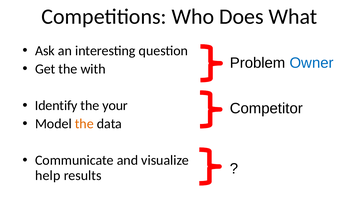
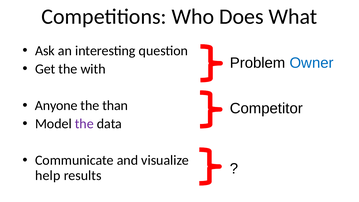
Identify: Identify -> Anyone (56, 105)
your: your -> than (115, 105)
the colour: orange -> purple (84, 124)
